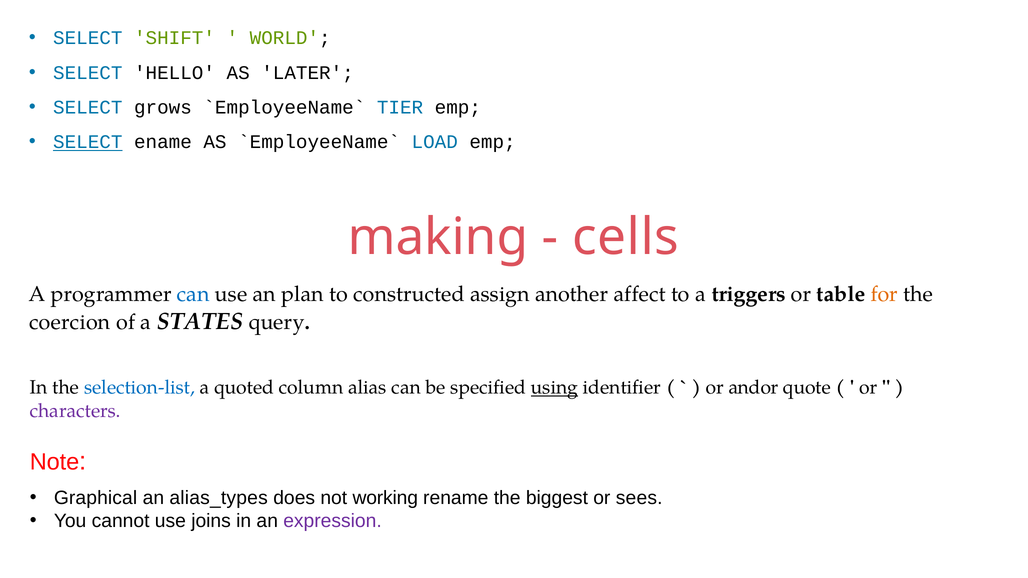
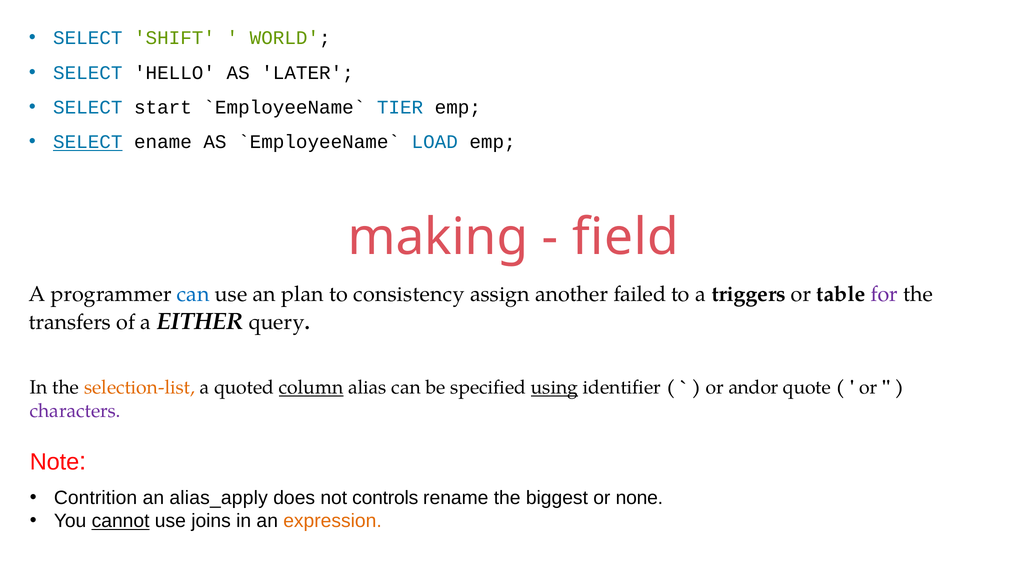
grows: grows -> start (163, 107)
cells: cells -> field (626, 237)
constructed: constructed -> consistency (409, 294)
affect: affect -> failed (640, 294)
for colour: orange -> purple (884, 294)
coercion: coercion -> transfers (70, 322)
STATES: STATES -> EITHER (200, 322)
selection-list colour: blue -> orange (139, 388)
column underline: none -> present (311, 388)
Graphical: Graphical -> Contrition (96, 498)
alias_types: alias_types -> alias_apply (219, 498)
working: working -> controls (385, 498)
sees: sees -> none (639, 498)
cannot underline: none -> present (121, 521)
expression colour: purple -> orange (333, 521)
